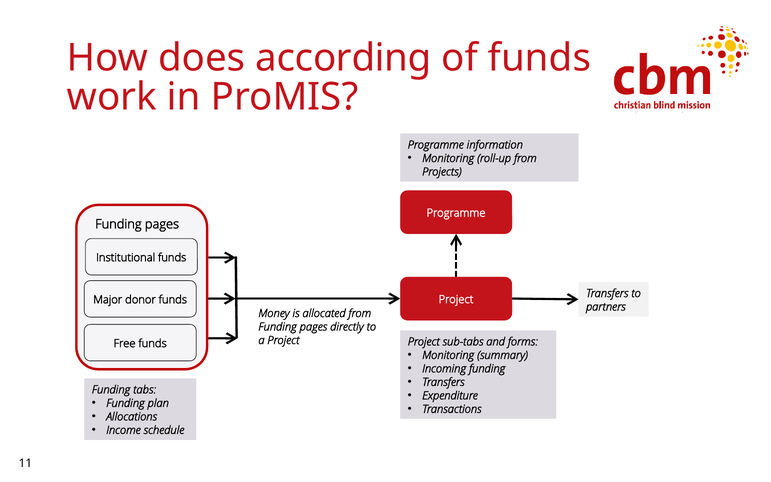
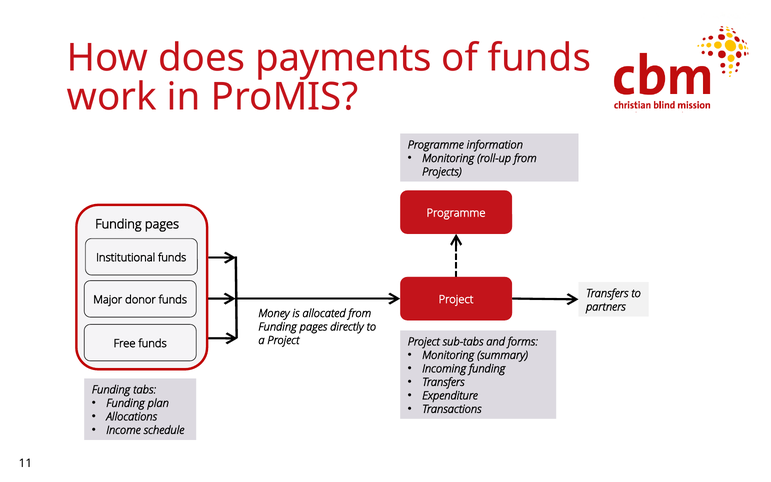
according: according -> payments (344, 58)
